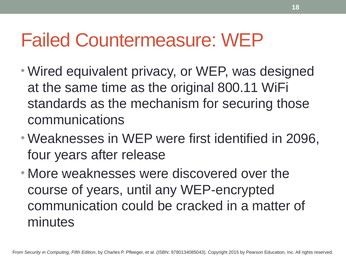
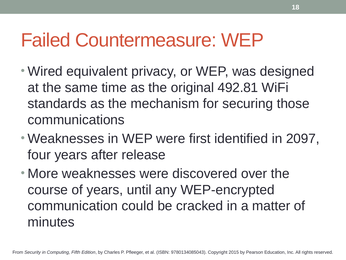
800.11: 800.11 -> 492.81 (238, 87)
2096: 2096 -> 2097 (303, 138)
